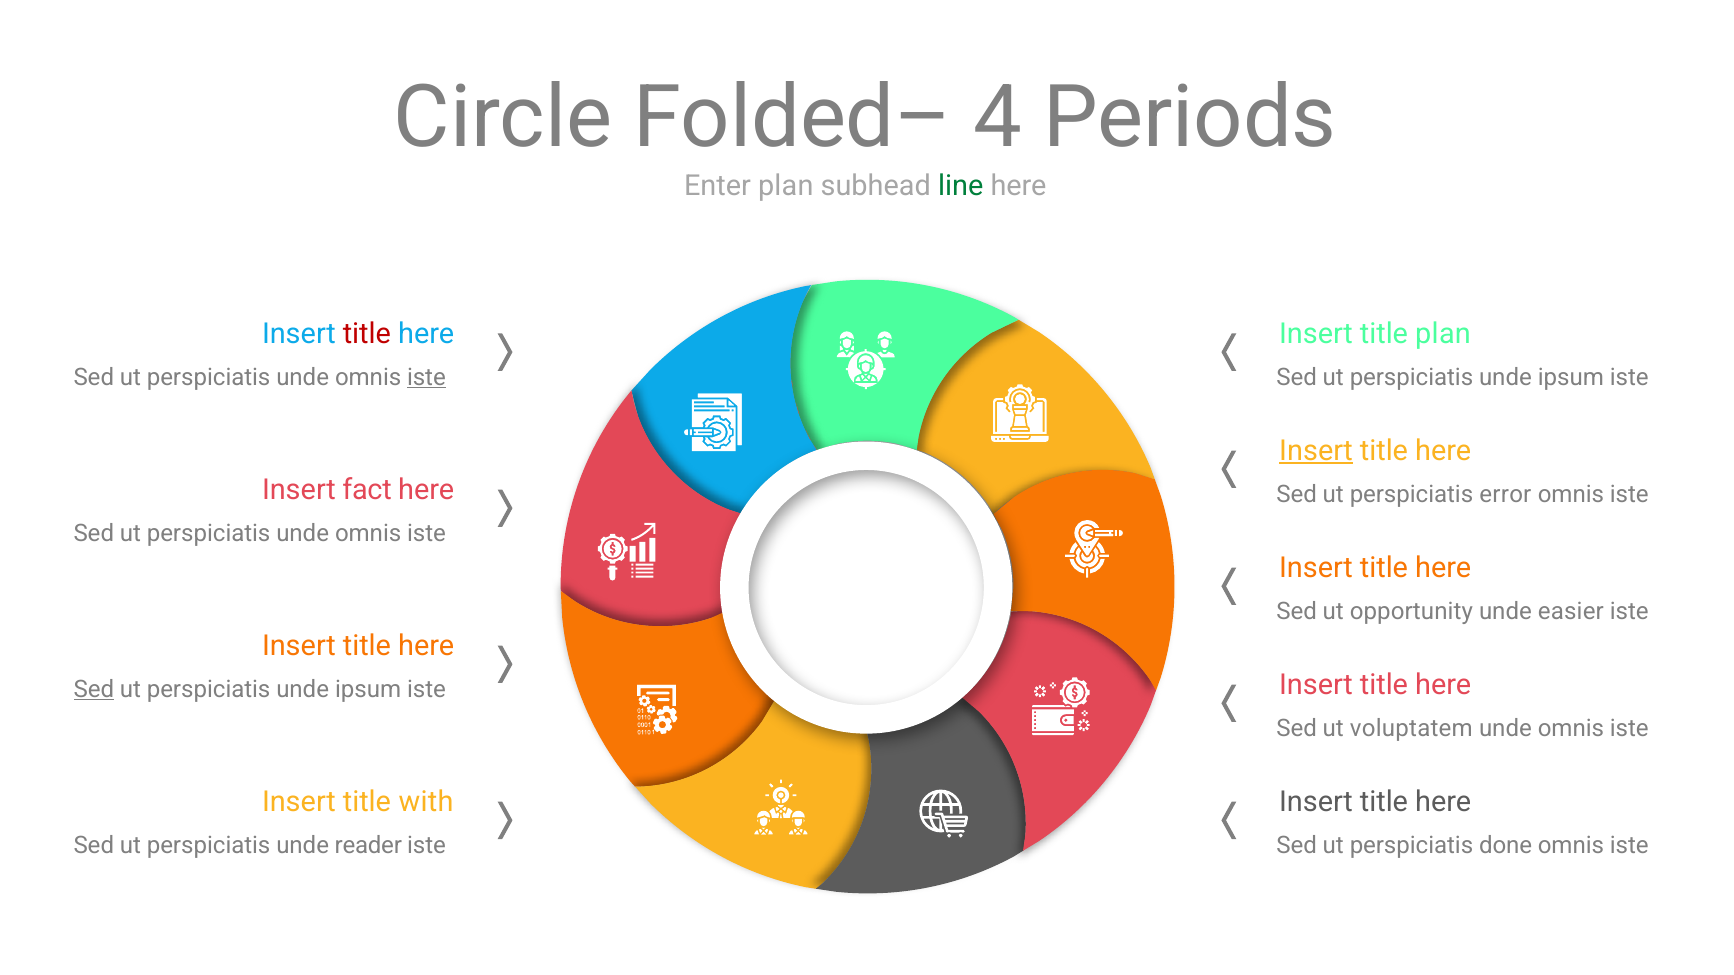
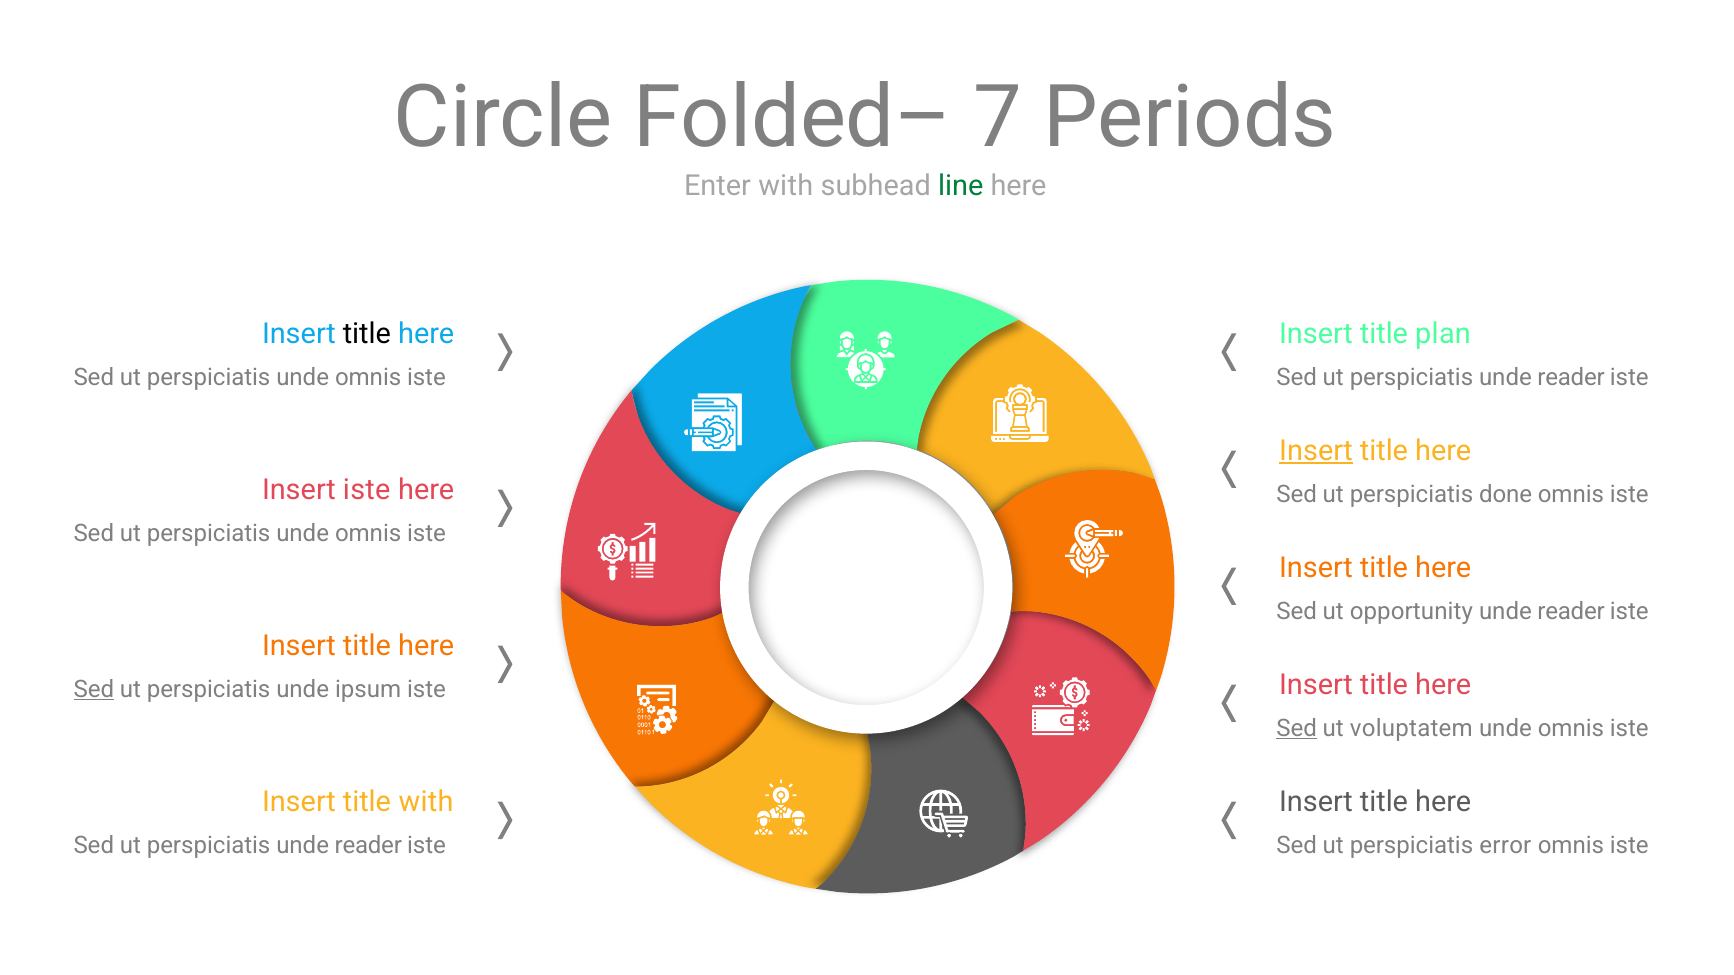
4: 4 -> 7 (998, 118)
Enter plan: plan -> with (786, 186)
title colour: red -> black (367, 334)
iste underline: present -> none (426, 377)
ipsum: ipsum -> reader (1571, 377)
Insert fact: fact -> iste (367, 490)
error: error -> done (1506, 494)
easier: easier -> reader (1571, 611)
Sed underline: none -> present (1297, 729)
done: done -> error (1505, 846)
